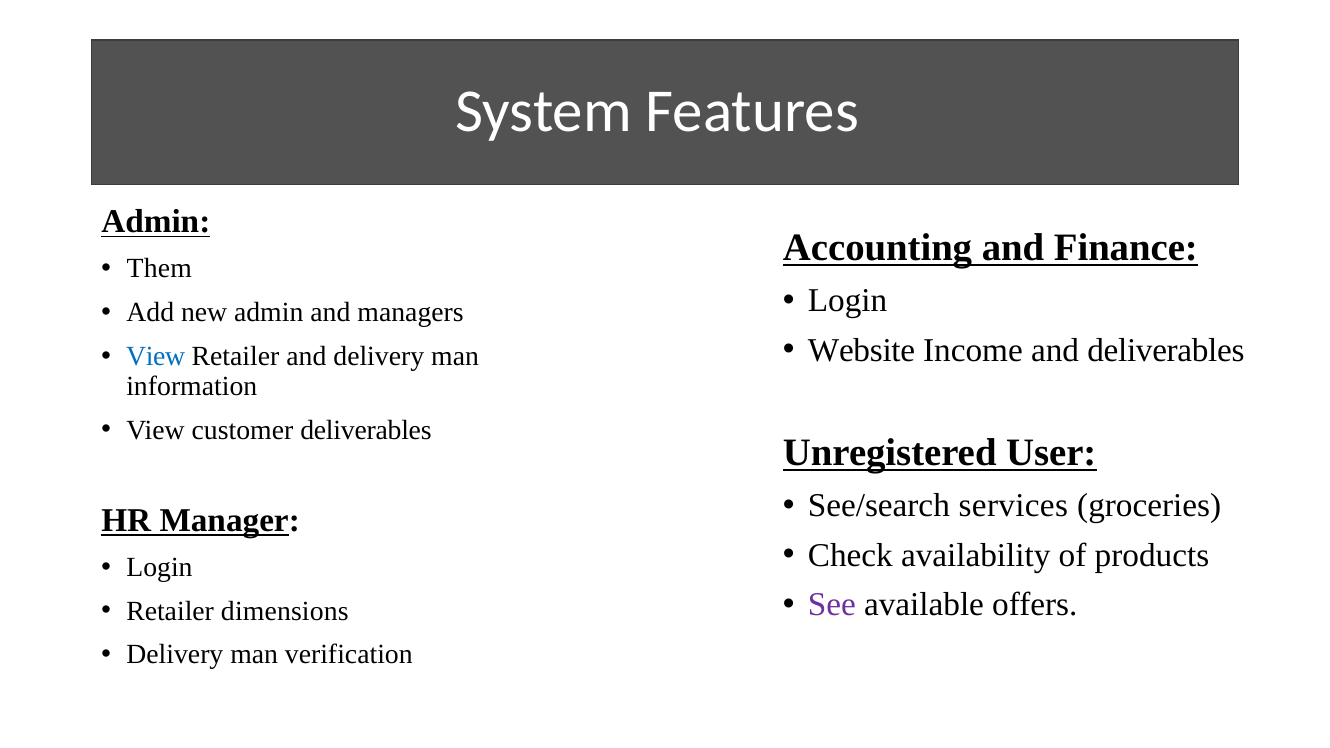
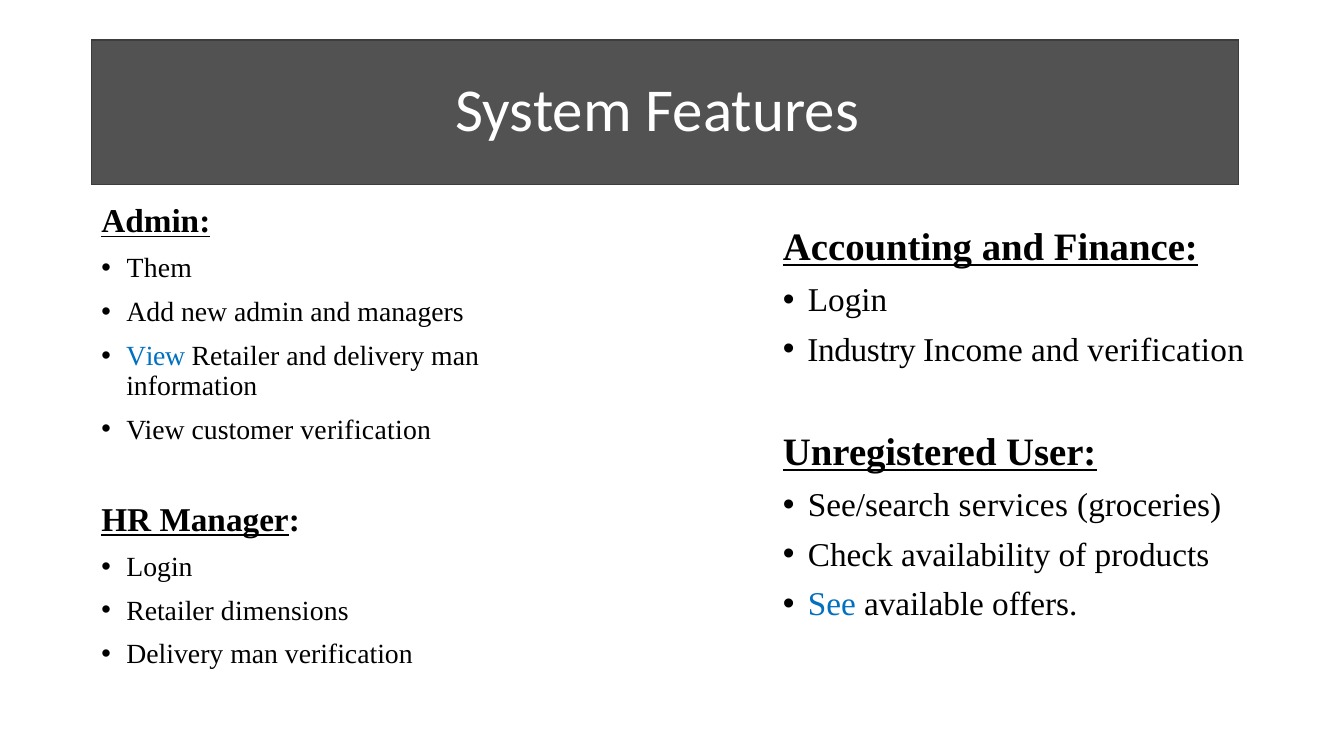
Website: Website -> Industry (862, 350)
and deliverables: deliverables -> verification (1166, 350)
customer deliverables: deliverables -> verification (366, 430)
See colour: purple -> blue (832, 605)
